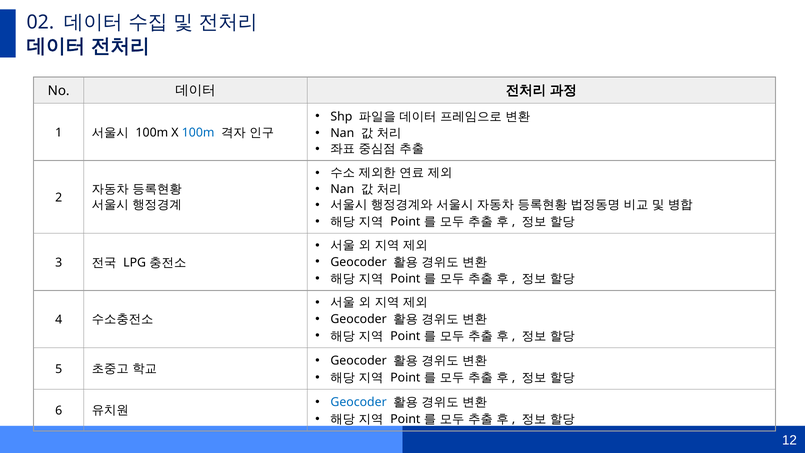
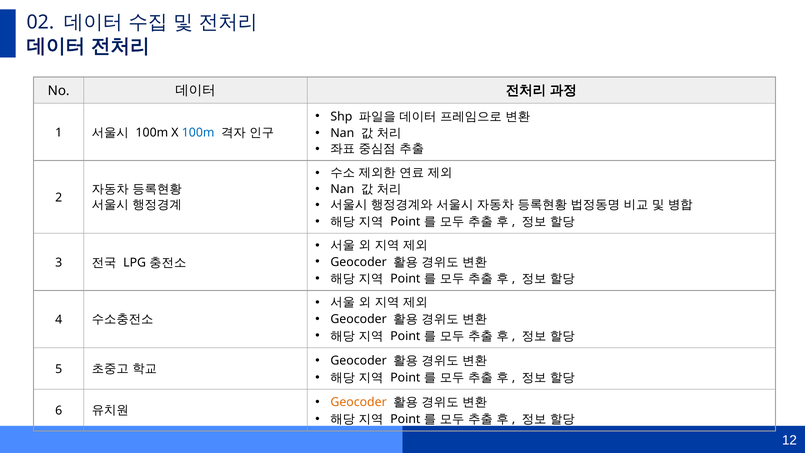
Geocoder colour: blue -> orange (359, 402)
